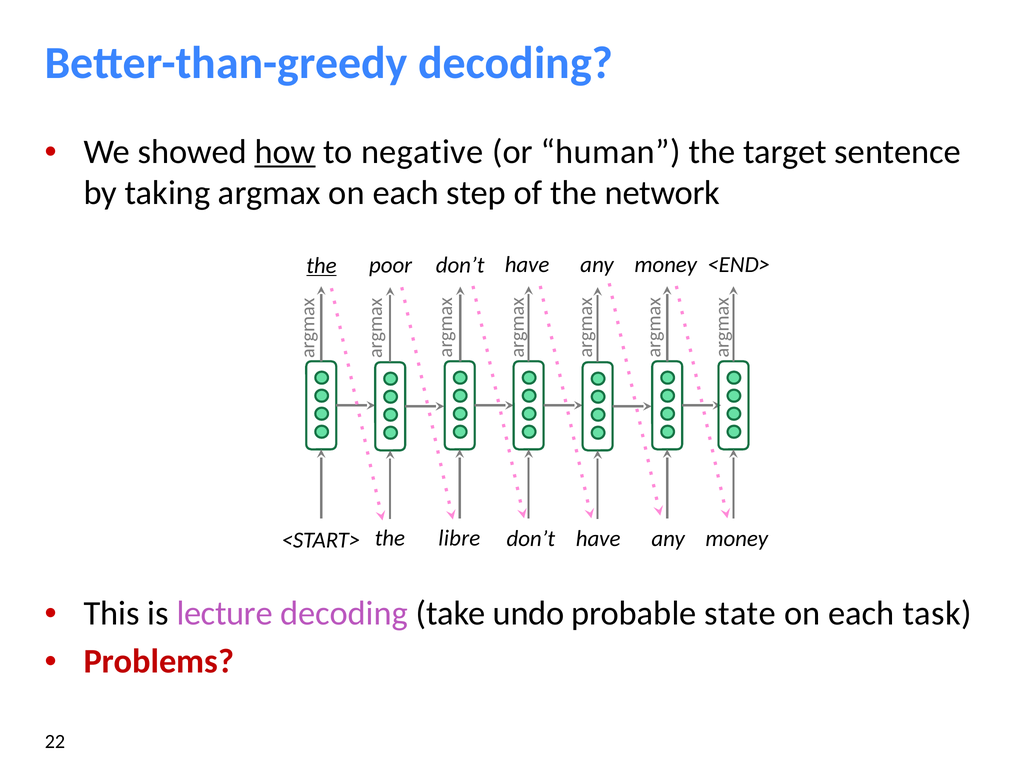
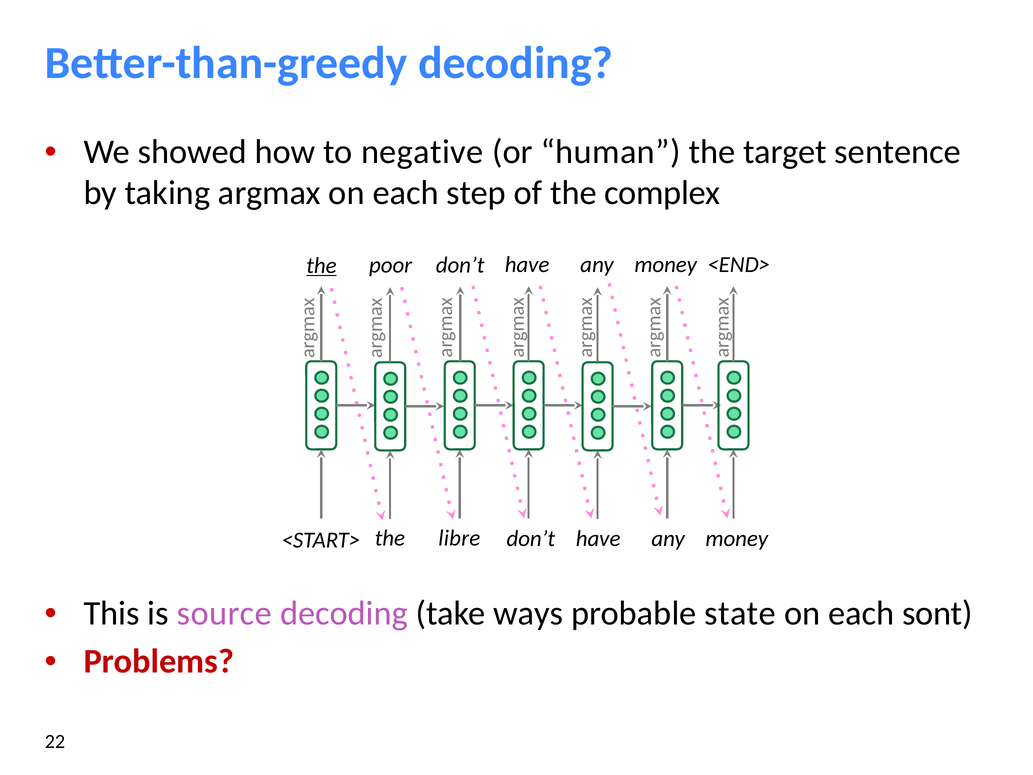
how underline: present -> none (285, 152)
network: network -> complex (662, 193)
lecture: lecture -> source (224, 613)
undo: undo -> ways (528, 613)
task: task -> sont (937, 613)
